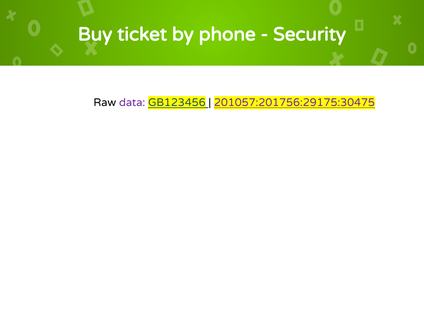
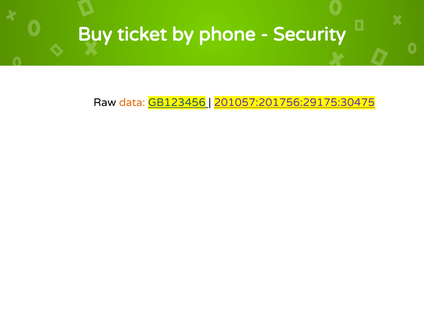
data colour: purple -> orange (132, 103)
